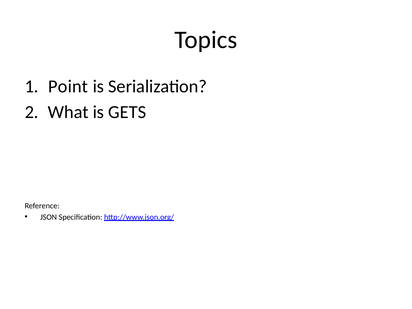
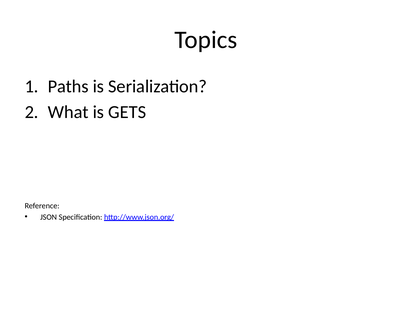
Point: Point -> Paths (68, 86)
